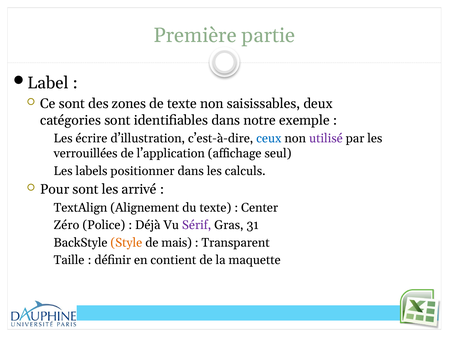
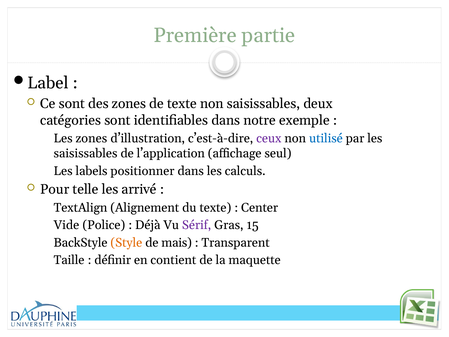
Les écrire: écrire -> zones (91, 138)
ceux colour: blue -> purple (269, 138)
utilisé colour: purple -> blue (326, 138)
verrouillées: verrouillées -> saisissables (86, 153)
Pour sont: sont -> telle (86, 189)
Zéro: Zéro -> Vide (67, 225)
31: 31 -> 15 (253, 225)
